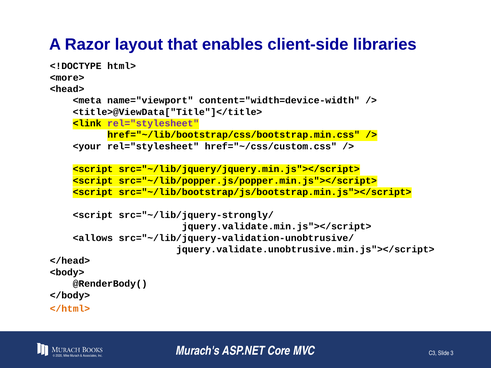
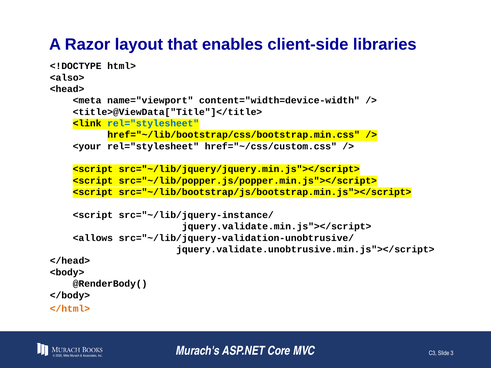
<more>: <more> -> <also> (67, 78)
rel="stylesheet colour: purple -> blue (153, 123)
src="~/lib/jquery-strongly/: src="~/lib/jquery-strongly/ -> src="~/lib/jquery-instance/ (196, 215)
